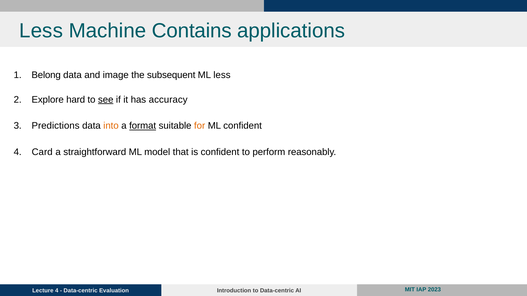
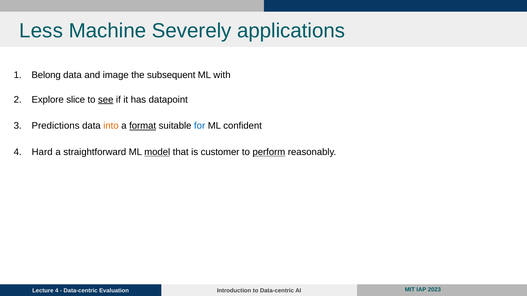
Contains: Contains -> Severely (192, 31)
ML less: less -> with (222, 75)
hard: hard -> slice (76, 100)
accuracy: accuracy -> datapoint (168, 100)
for colour: orange -> blue (200, 126)
Card: Card -> Hard (42, 152)
model underline: none -> present (157, 152)
is confident: confident -> customer (220, 152)
perform underline: none -> present (269, 152)
